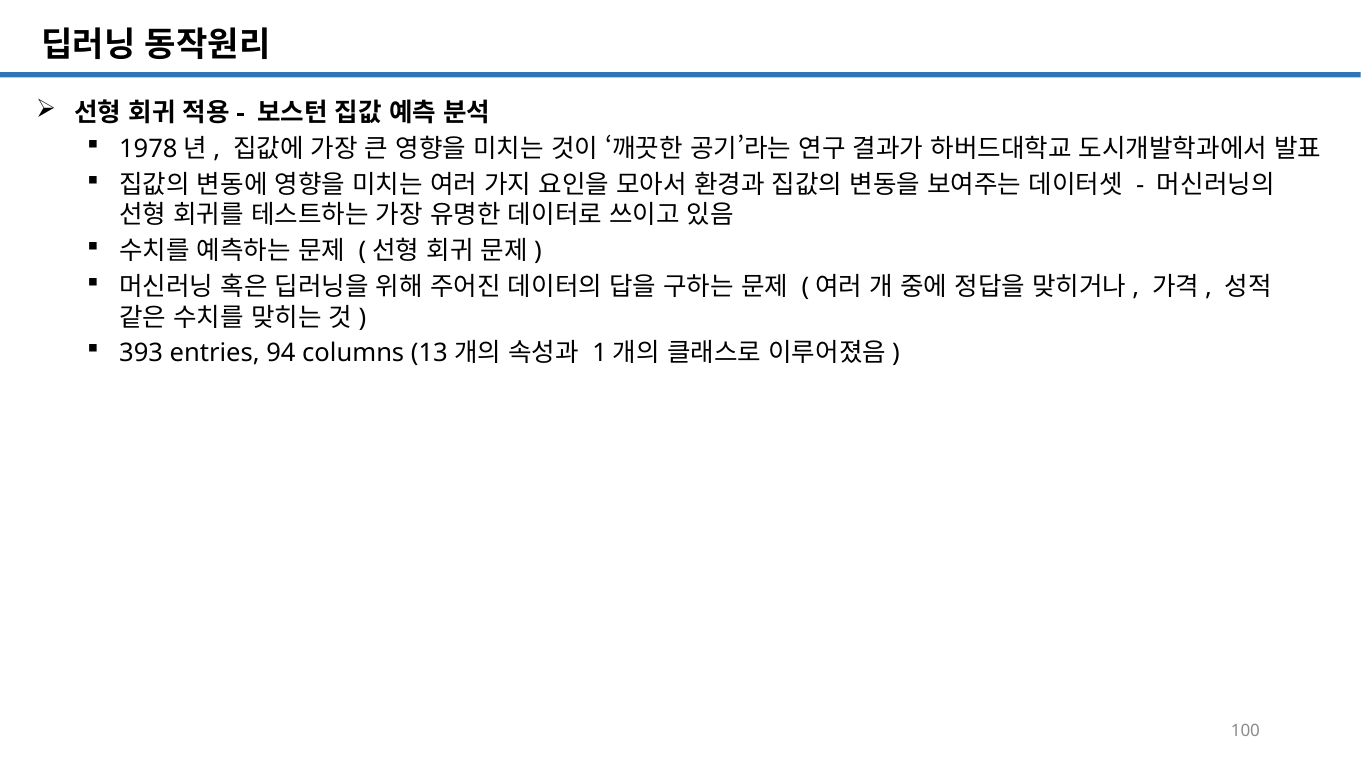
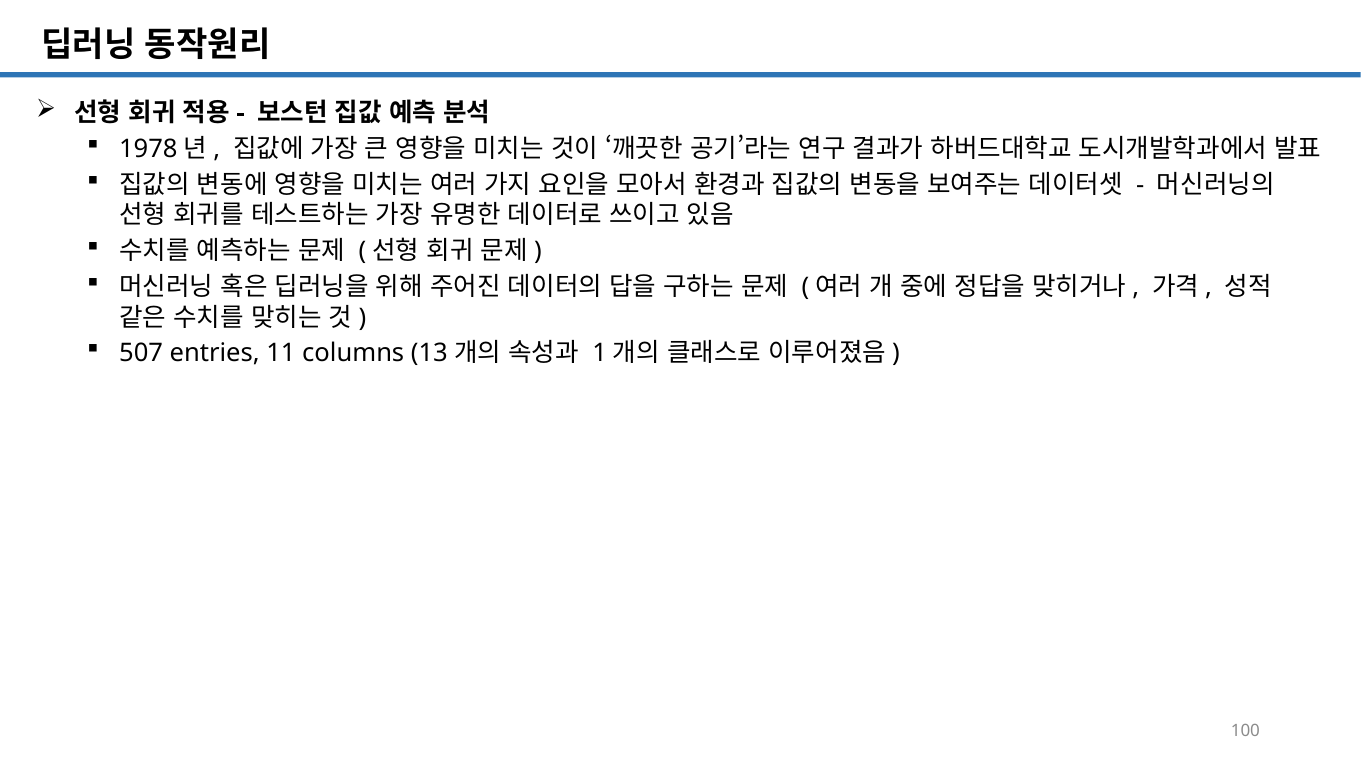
393: 393 -> 507 (141, 354)
94: 94 -> 11 (281, 354)
